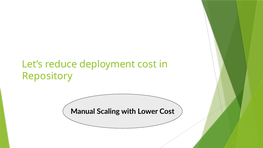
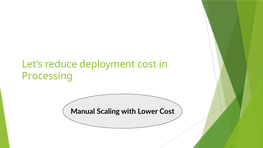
Repository: Repository -> Processing (47, 76)
